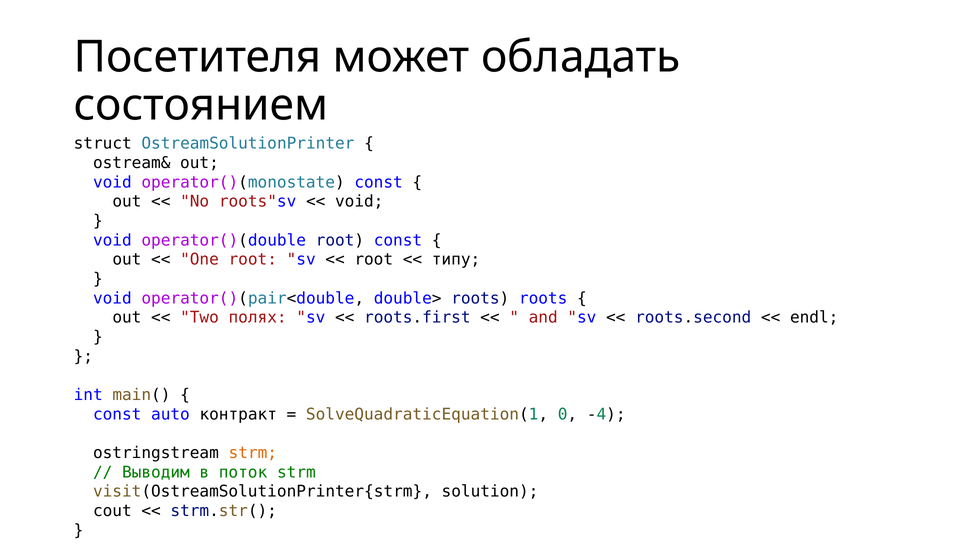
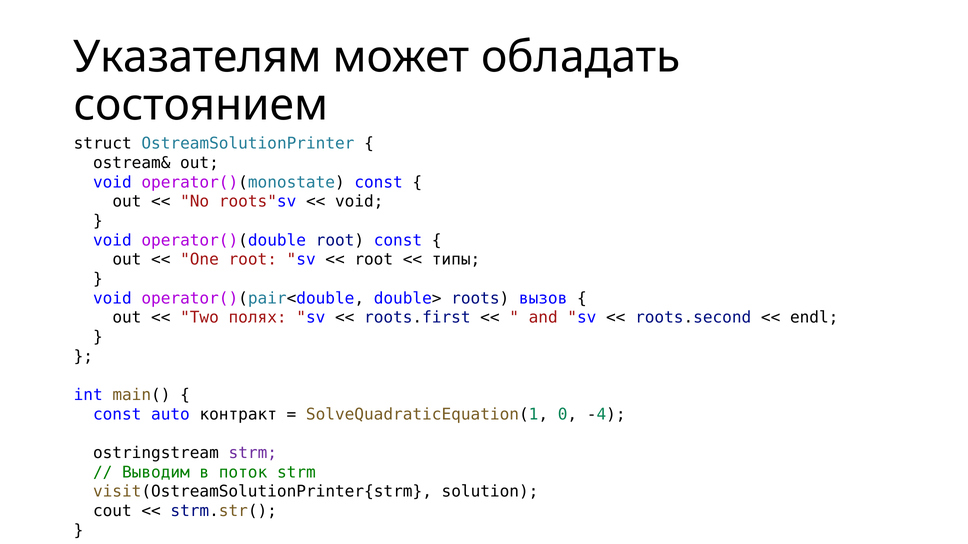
Посетителя: Посетителя -> Указателям (198, 57)
типу: типу -> типы (456, 260)
roots roots: roots -> вызов (543, 298)
strm colour: orange -> purple (253, 453)
